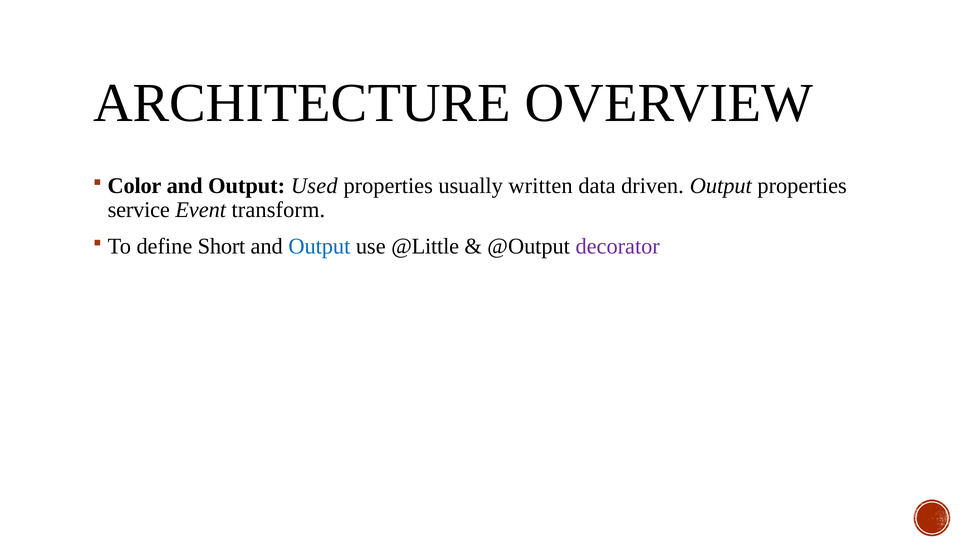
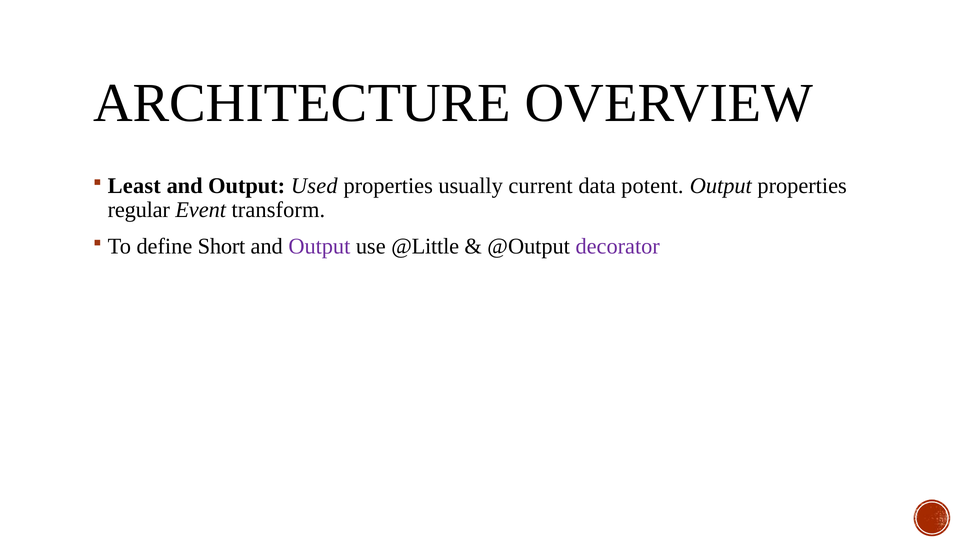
Color: Color -> Least (134, 186)
written: written -> current (541, 186)
driven: driven -> potent (652, 186)
service: service -> regular (139, 210)
Output colour: blue -> purple (319, 246)
